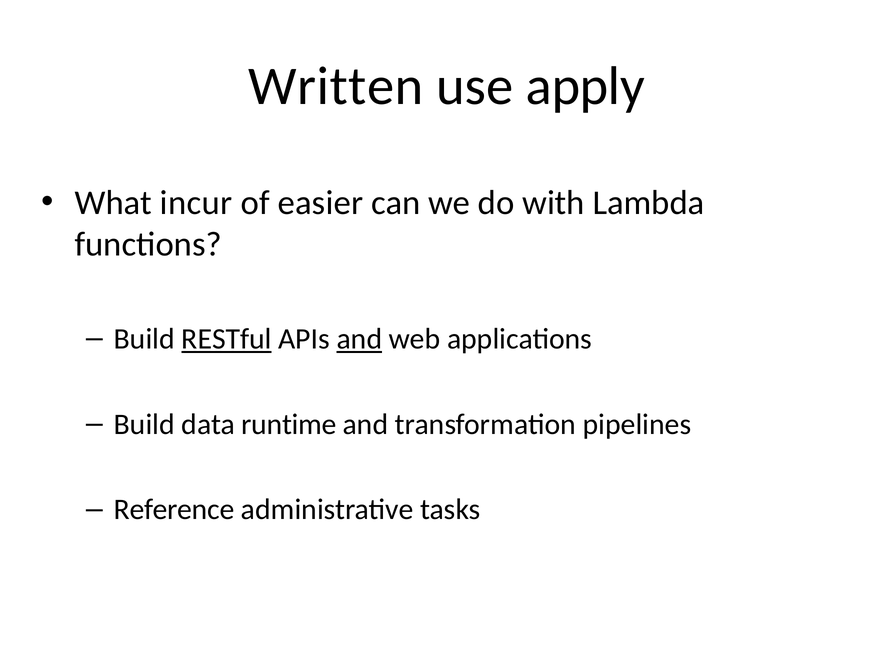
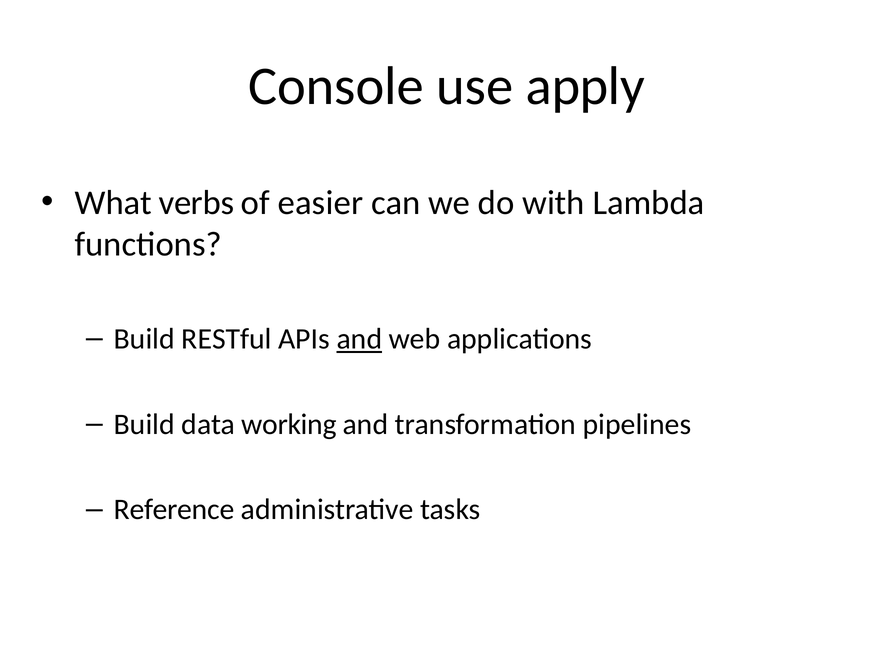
Written: Written -> Console (336, 86)
incur: incur -> verbs (196, 203)
RESTful underline: present -> none (226, 339)
runtime: runtime -> working (289, 425)
